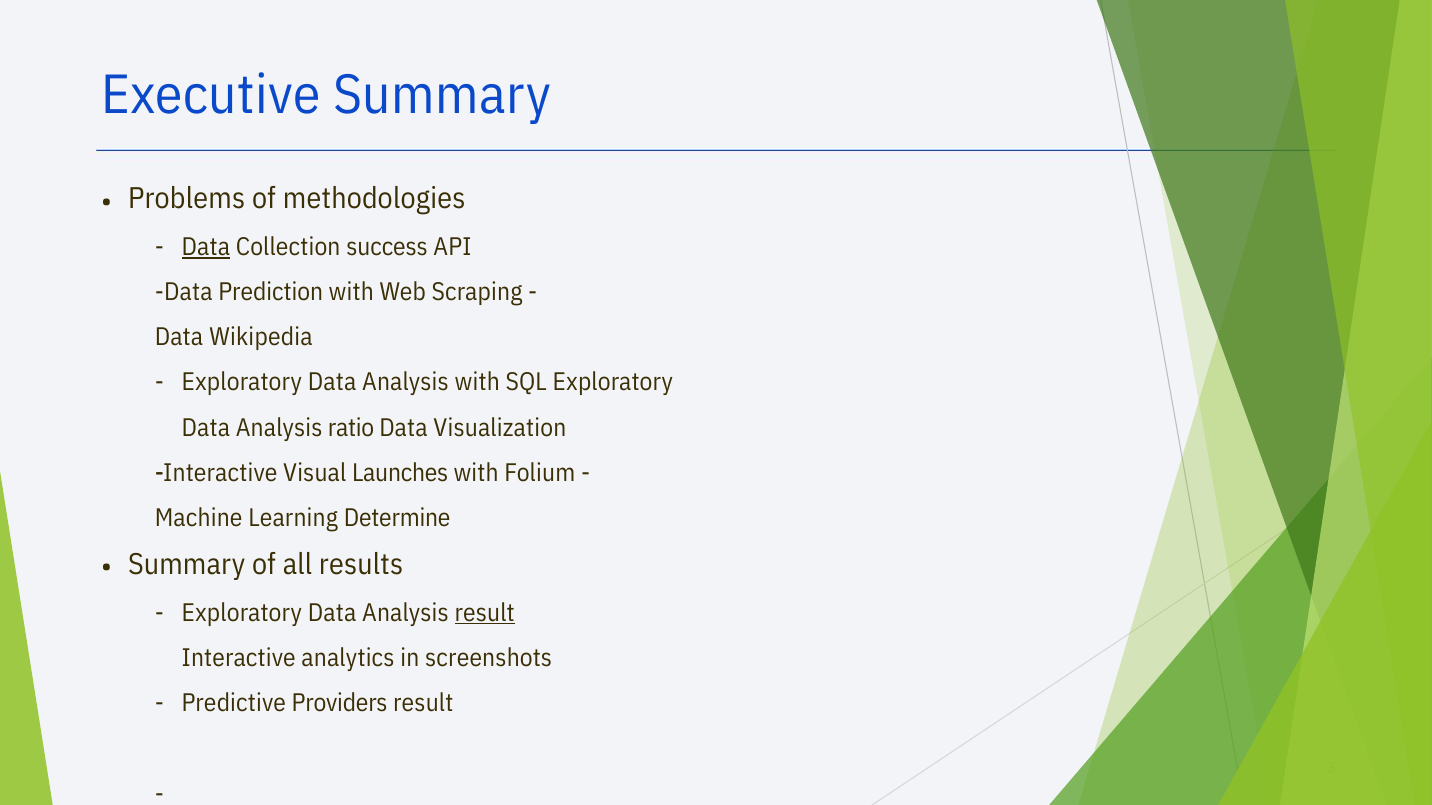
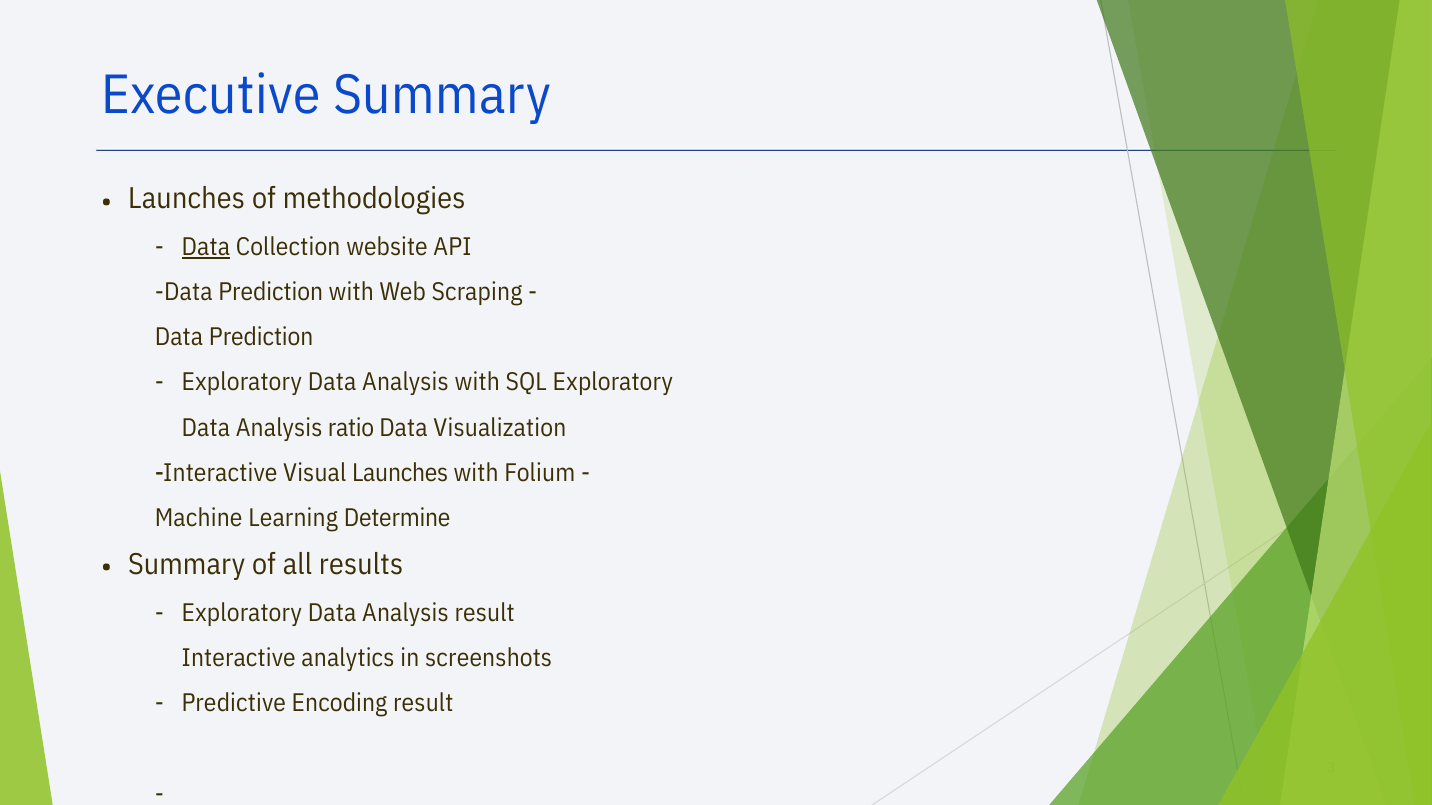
Problems: Problems -> Launches (187, 199)
success: success -> website (387, 247)
Wikipedia: Wikipedia -> Prediction (261, 338)
result underline: present -> none (485, 613)
Providers: Providers -> Encoding (339, 704)
